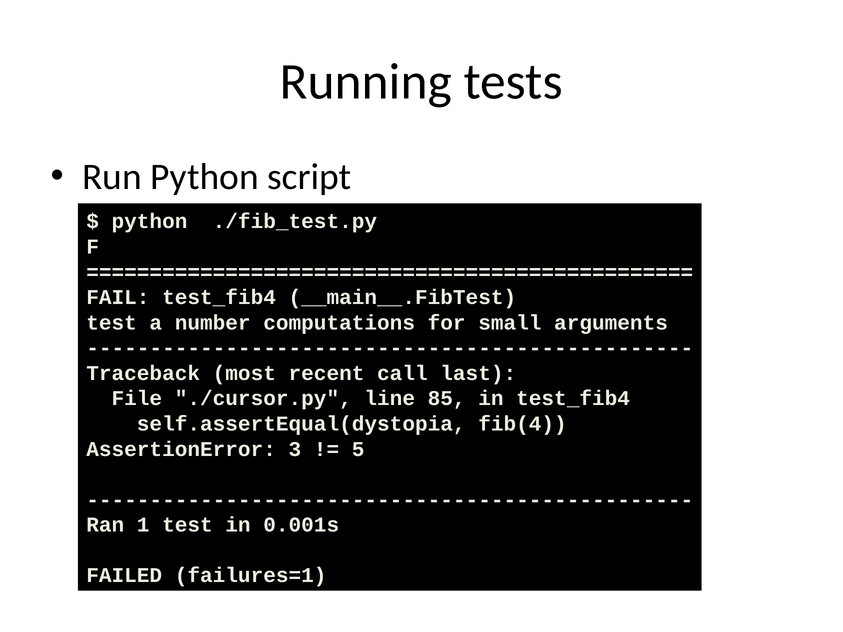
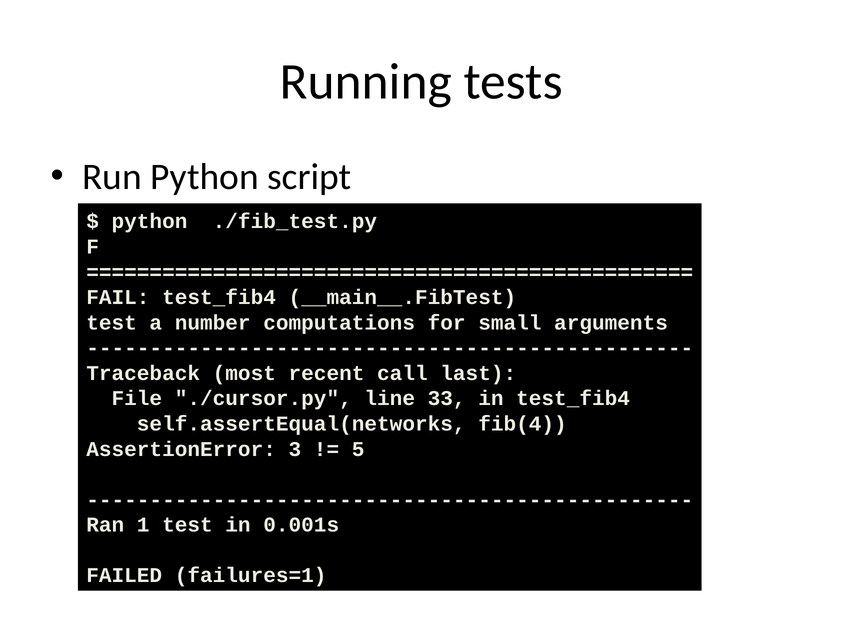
85: 85 -> 33 (447, 399)
self.assertEqual(dystopia: self.assertEqual(dystopia -> self.assertEqual(networks (301, 424)
